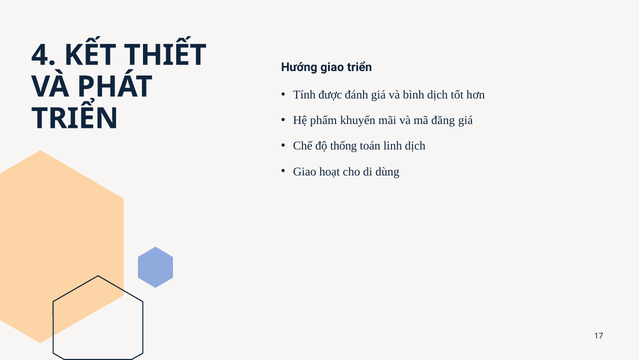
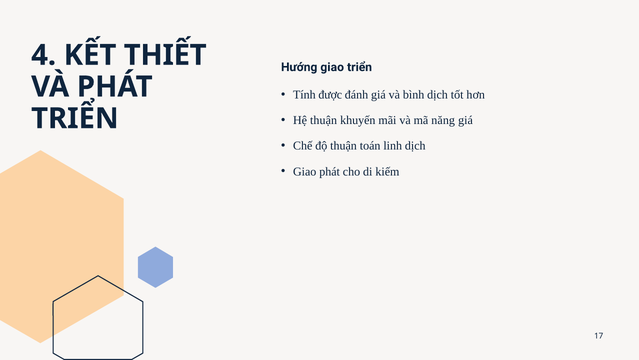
Hệ phẩm: phẩm -> thuận (324, 120)
đăng: đăng -> năng (443, 120)
độ thống: thống -> thuận (344, 146)
Giao hoạt: hoạt -> phát (330, 171)
dùng: dùng -> kiếm (387, 171)
